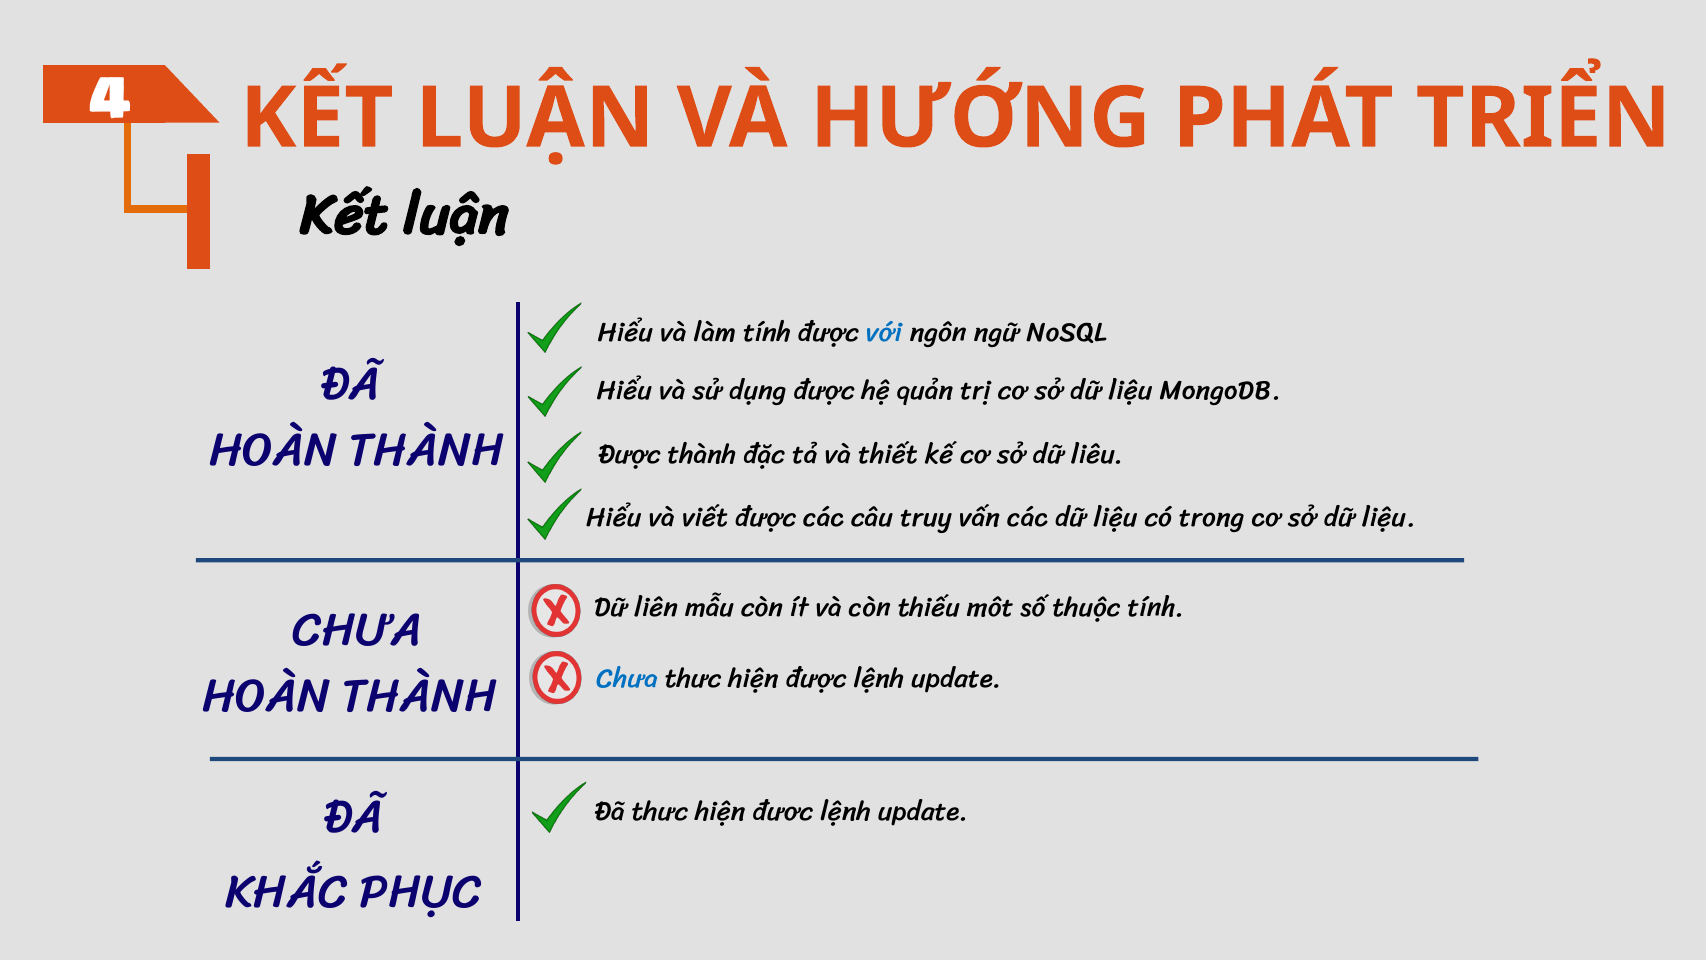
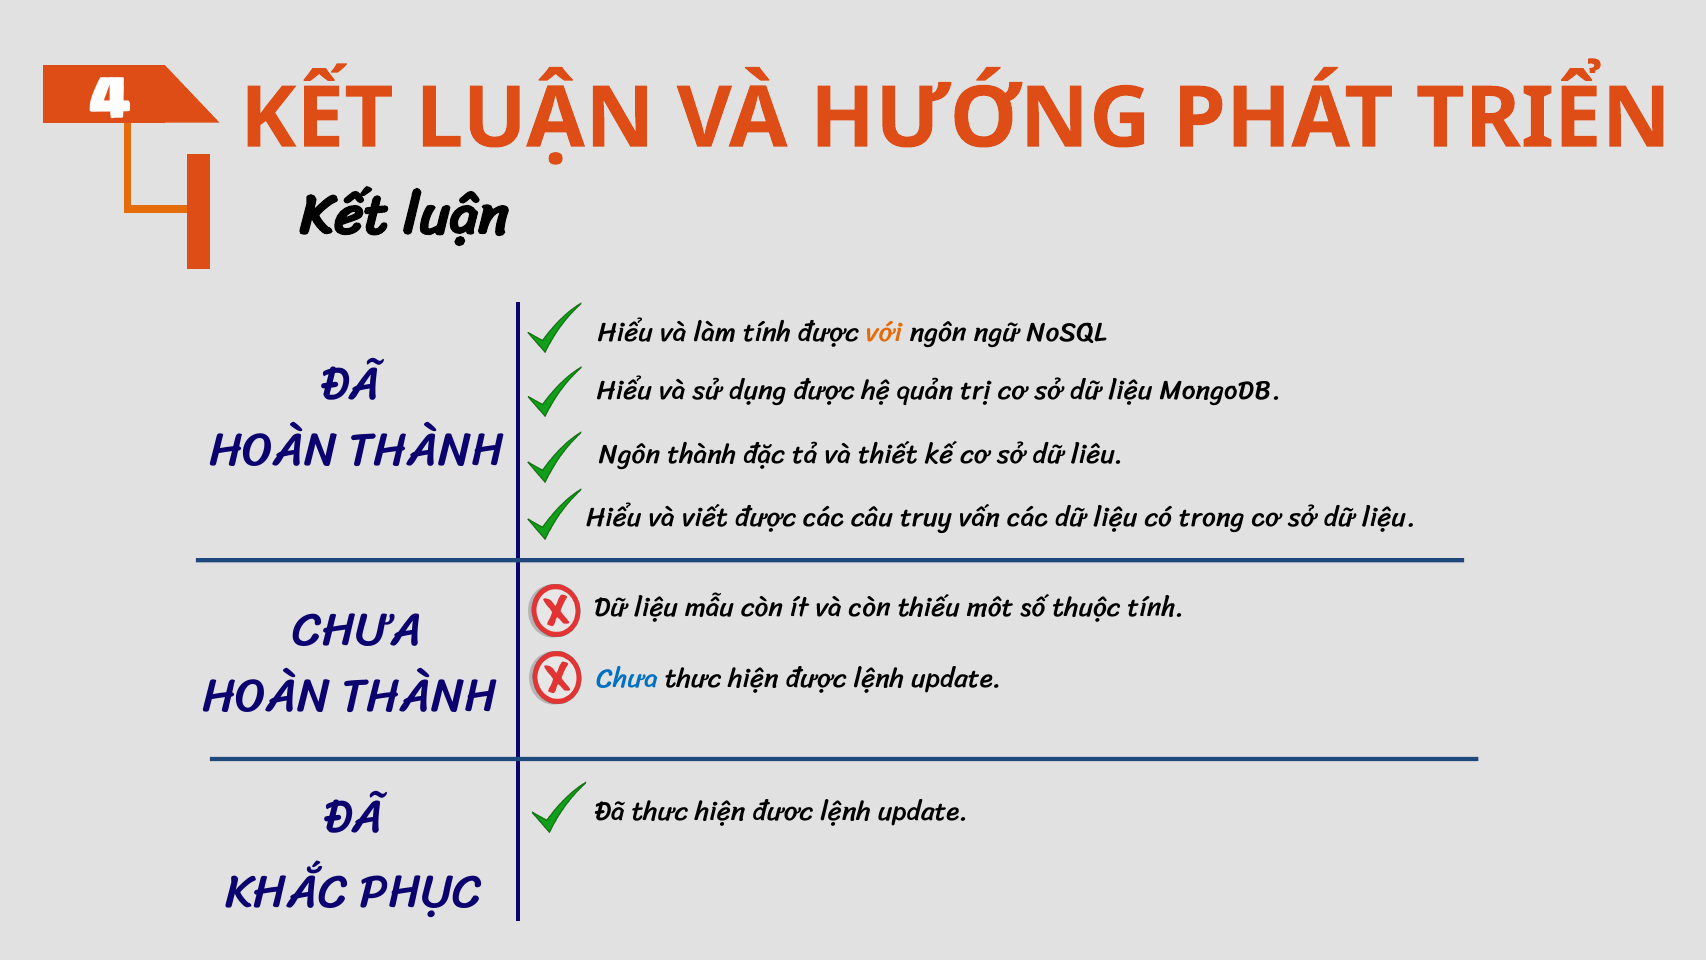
với colour: blue -> orange (884, 332)
Được: Được -> Ngôn (630, 454)
liên: liên -> liệu (656, 608)
